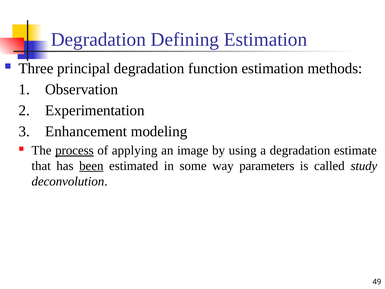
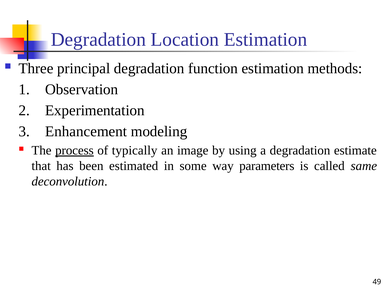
Defining: Defining -> Location (185, 40)
applying: applying -> typically (135, 150)
been underline: present -> none (91, 166)
study: study -> same (364, 166)
